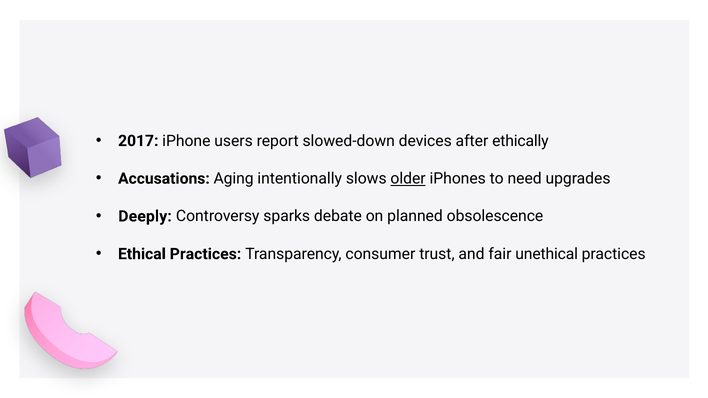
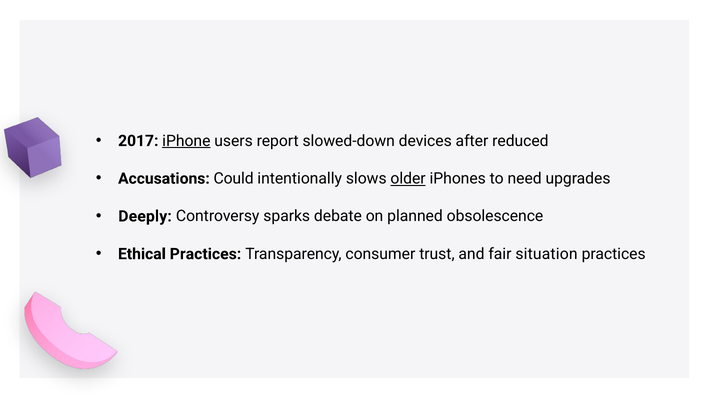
iPhone underline: none -> present (186, 141)
ethically: ethically -> reduced (520, 141)
Aging: Aging -> Could (234, 179)
unethical: unethical -> situation (546, 254)
